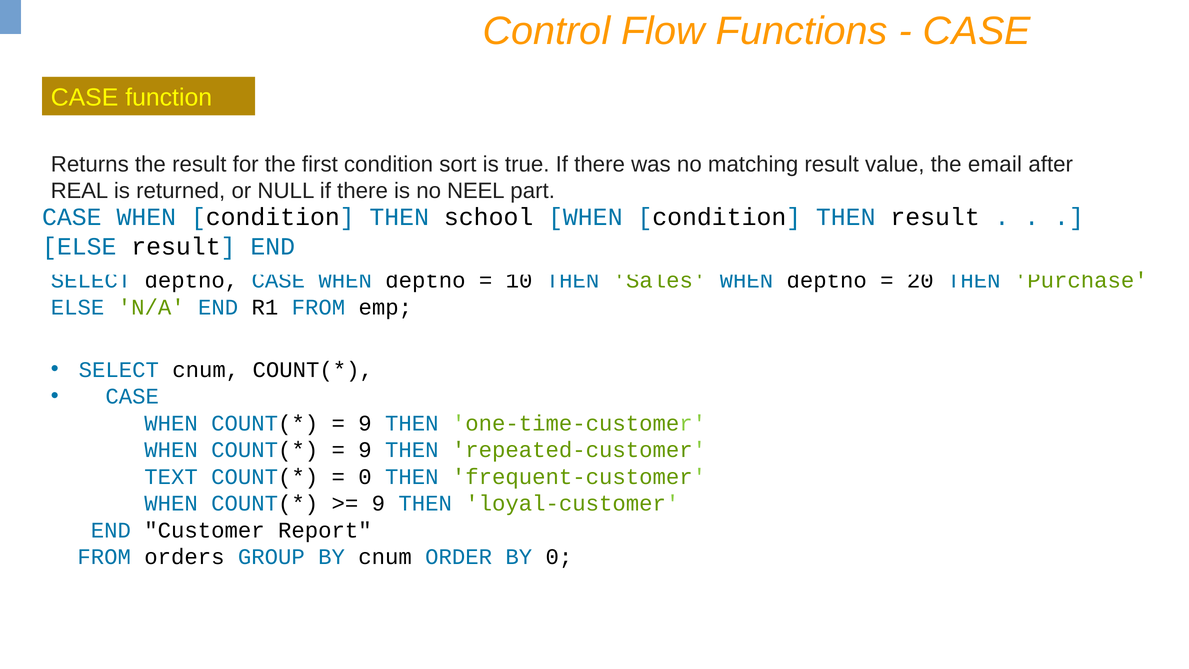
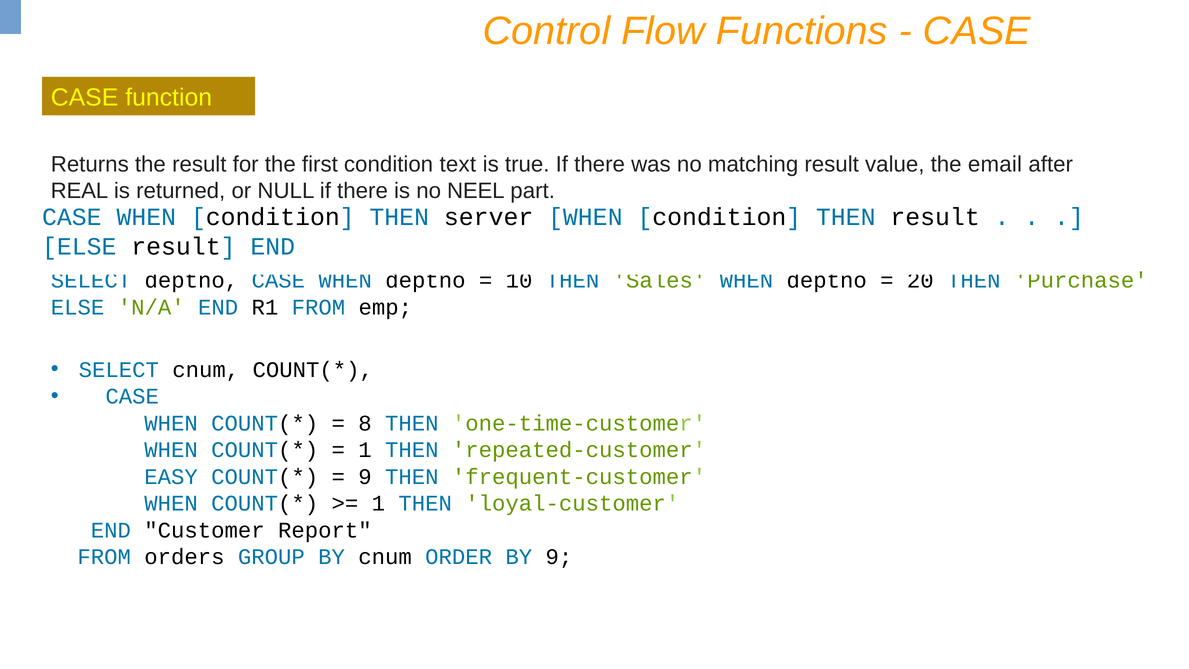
sort: sort -> text (458, 164)
school: school -> server (489, 217)
9: 9 -> 8 (365, 423)
9: 9 -> 1 (365, 450)
TEXT: TEXT -> EASY (171, 477)
0: 0 -> 9 (365, 477)
9: 9 -> 1 (378, 503)
BY 0: 0 -> 9 (559, 557)
